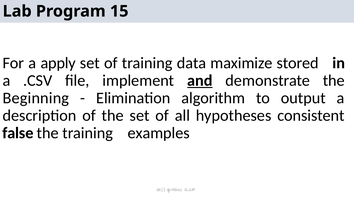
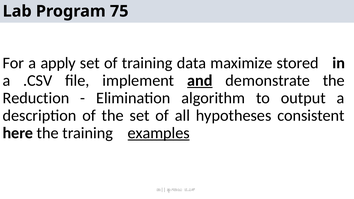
15: 15 -> 75 (119, 11)
Beginning: Beginning -> Reduction (36, 98)
false: false -> here (18, 133)
examples underline: none -> present (159, 133)
